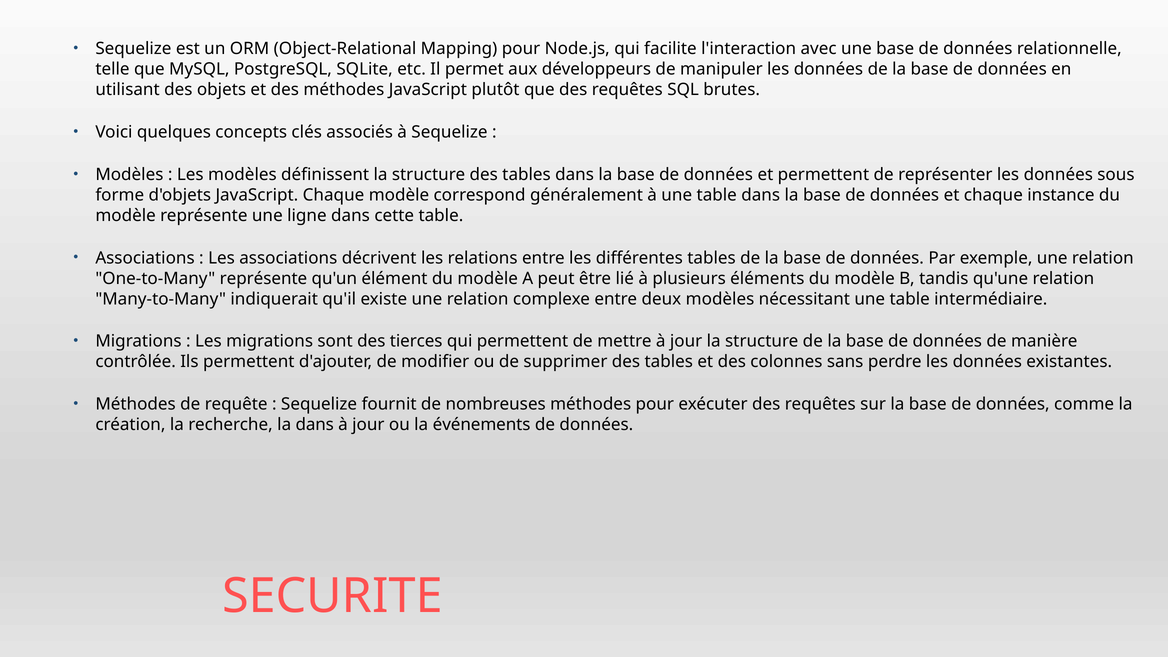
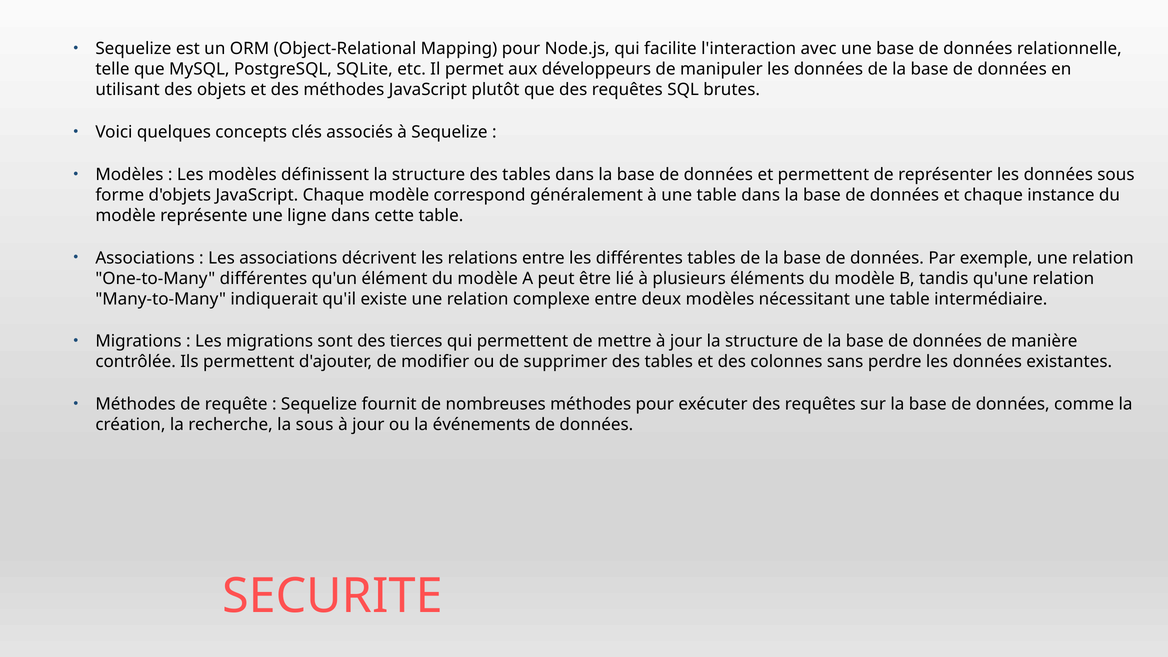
One-to-Many représente: représente -> différentes (263, 278)
la dans: dans -> sous (315, 425)
